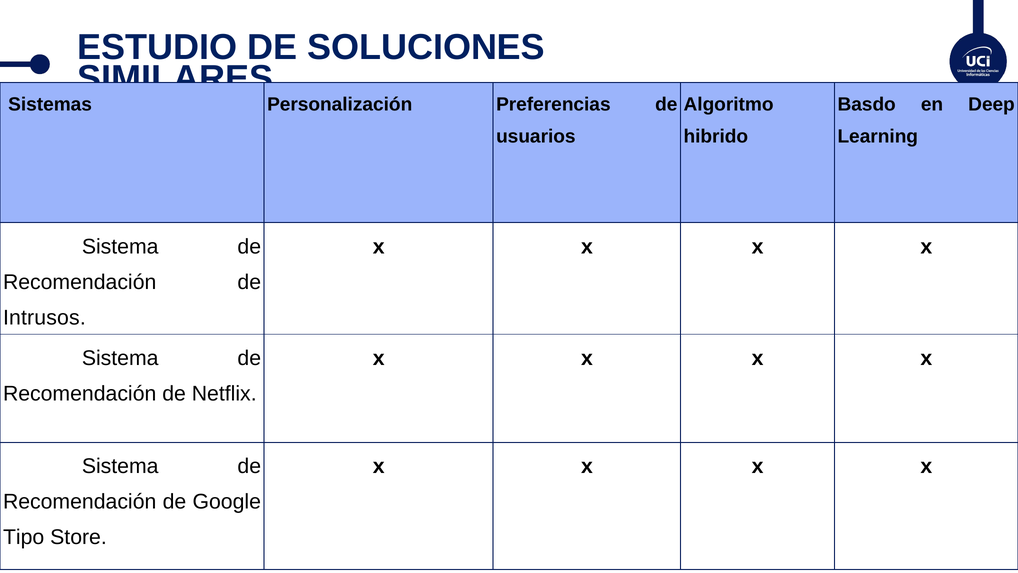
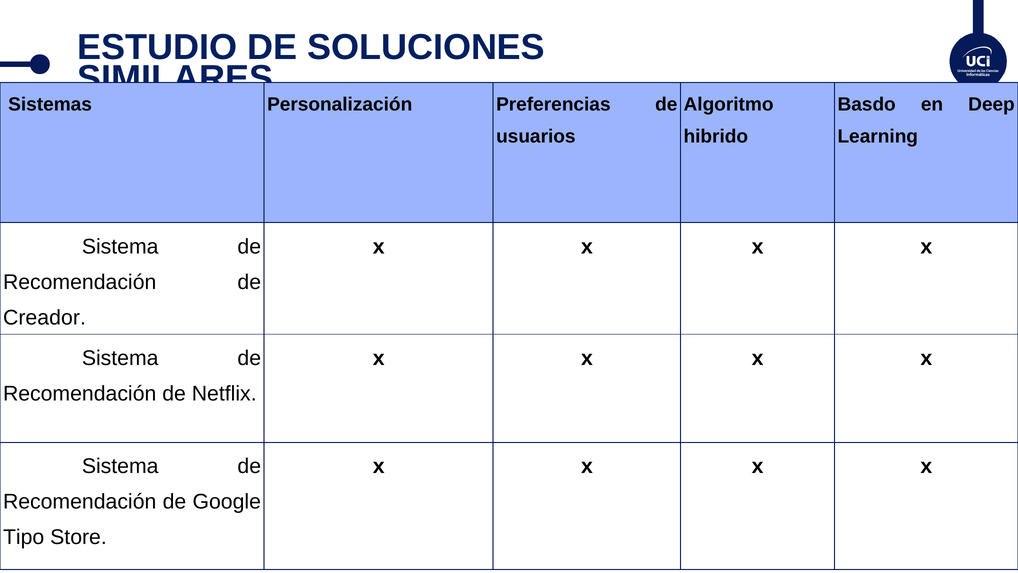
Intrusos: Intrusos -> Creador (44, 317)
